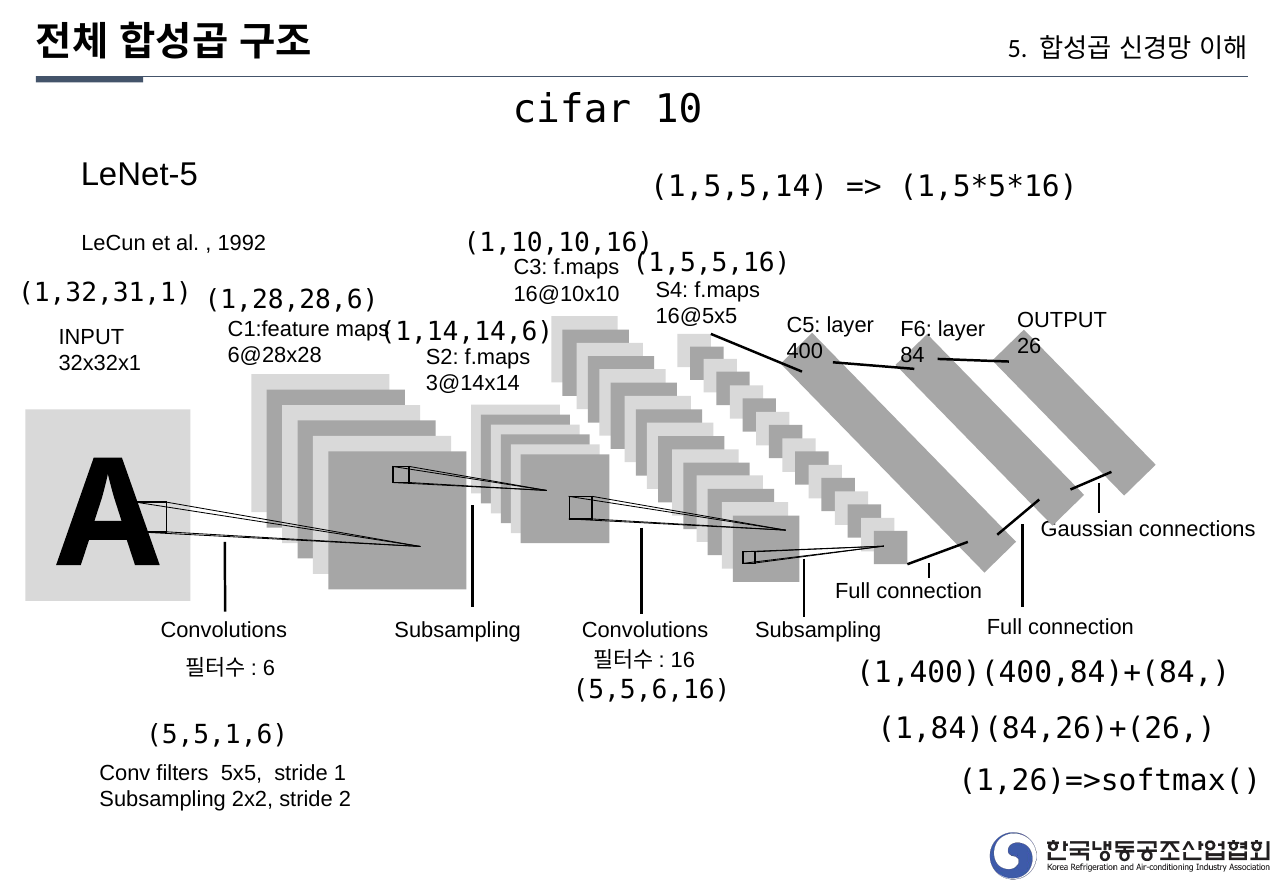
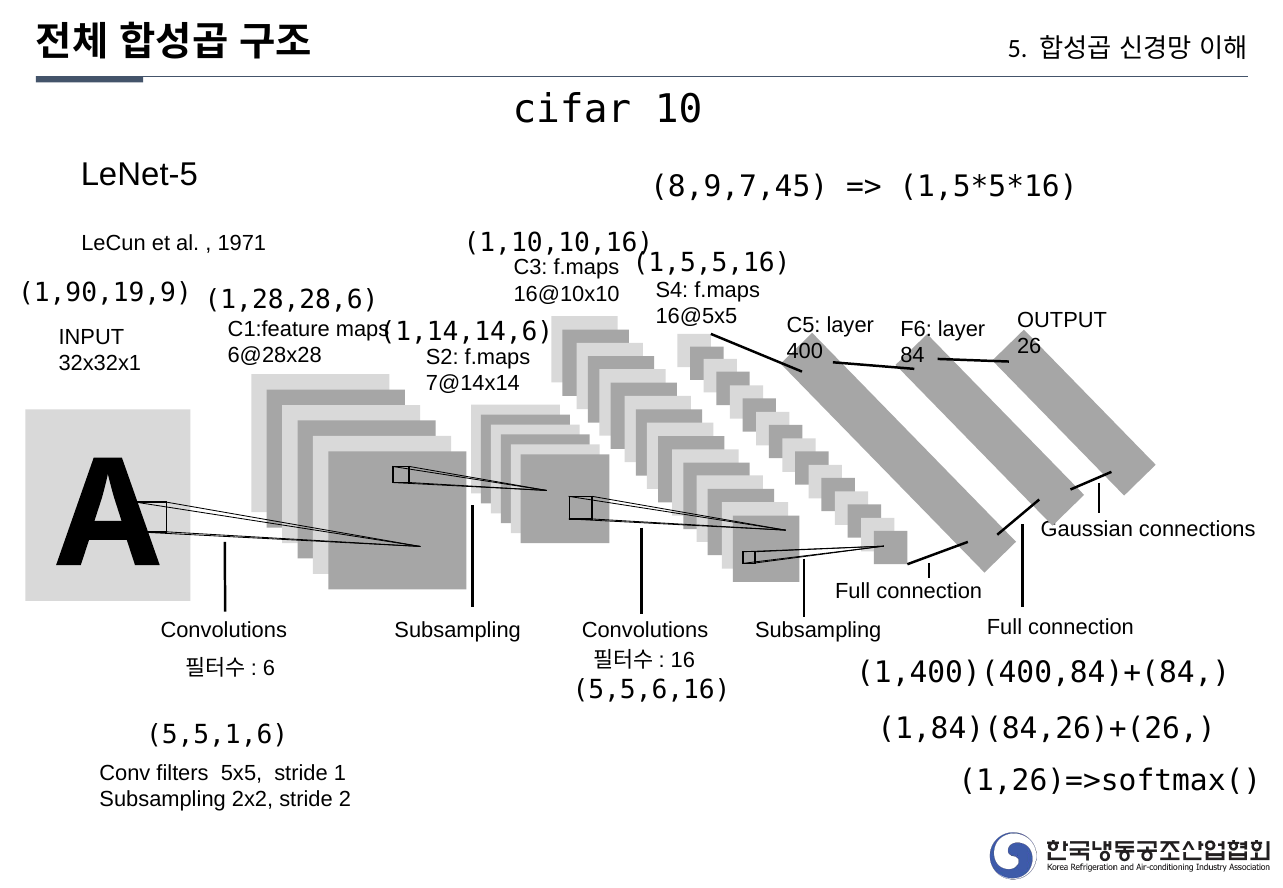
1,5,5,14: 1,5,5,14 -> 8,9,7,45 (739, 187)
1992: 1992 -> 1971 (242, 243)
1,32,31,1: 1,32,31,1 -> 1,90,19,9 (105, 293)
3@14x14: 3@14x14 -> 7@14x14 (473, 384)
